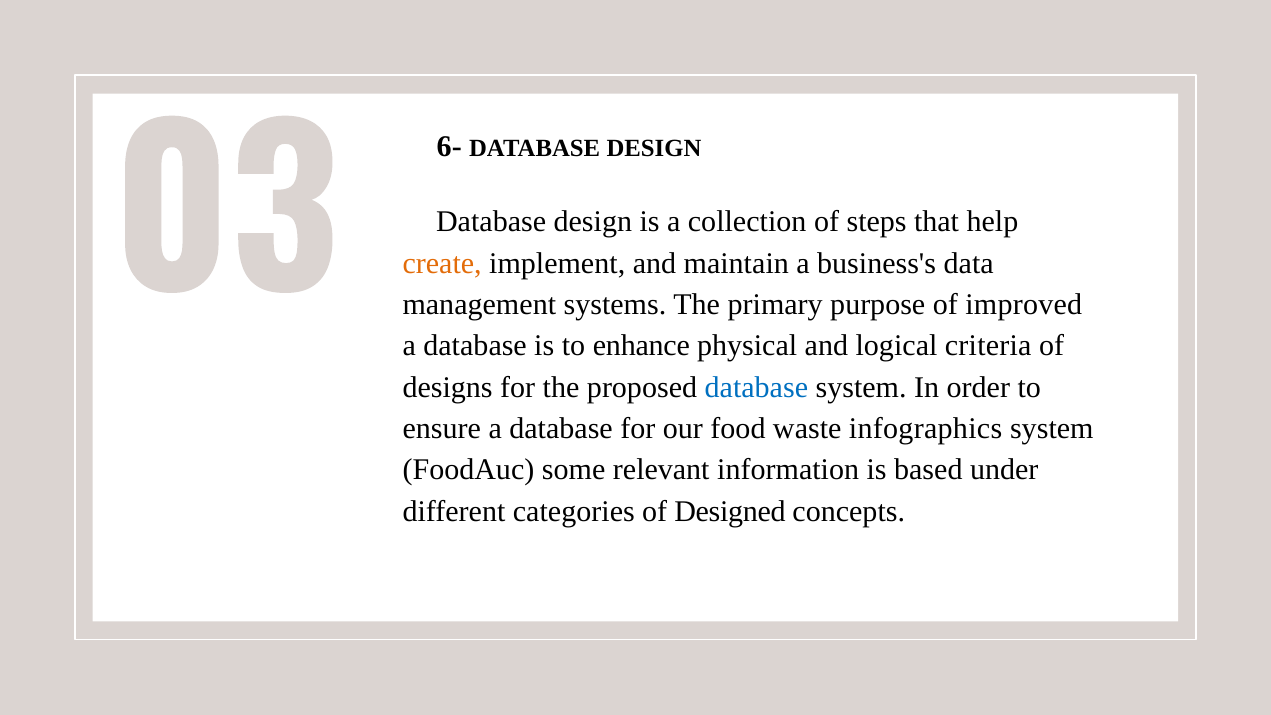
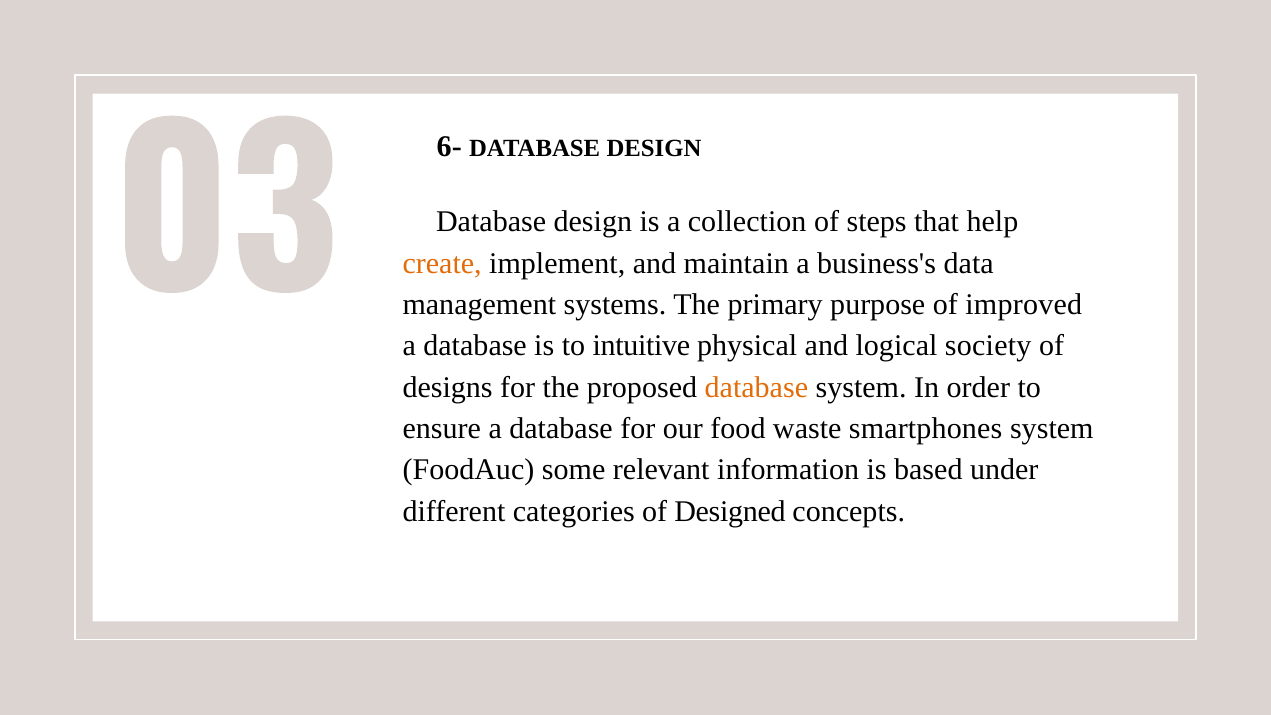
enhance: enhance -> intuitive (641, 346)
criteria: criteria -> society (988, 346)
database colour: blue -> orange (756, 387)
infographics: infographics -> smartphones (926, 429)
